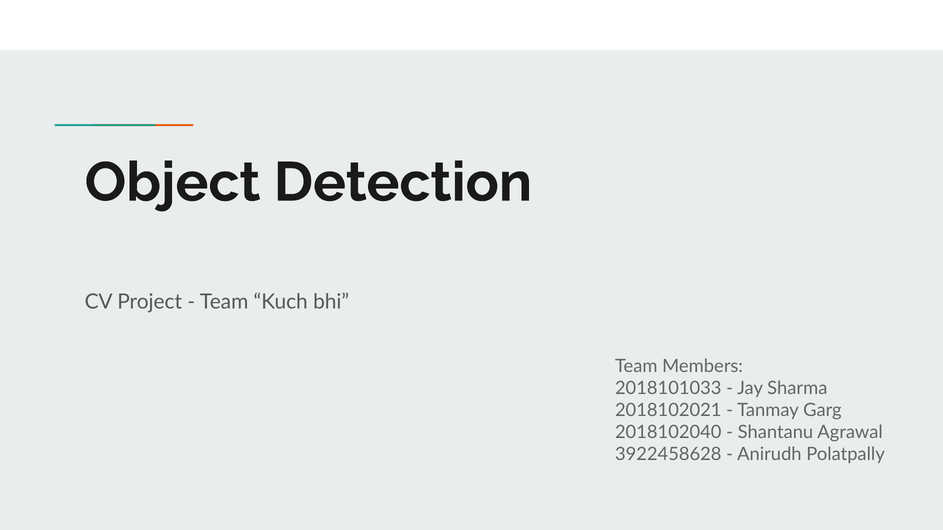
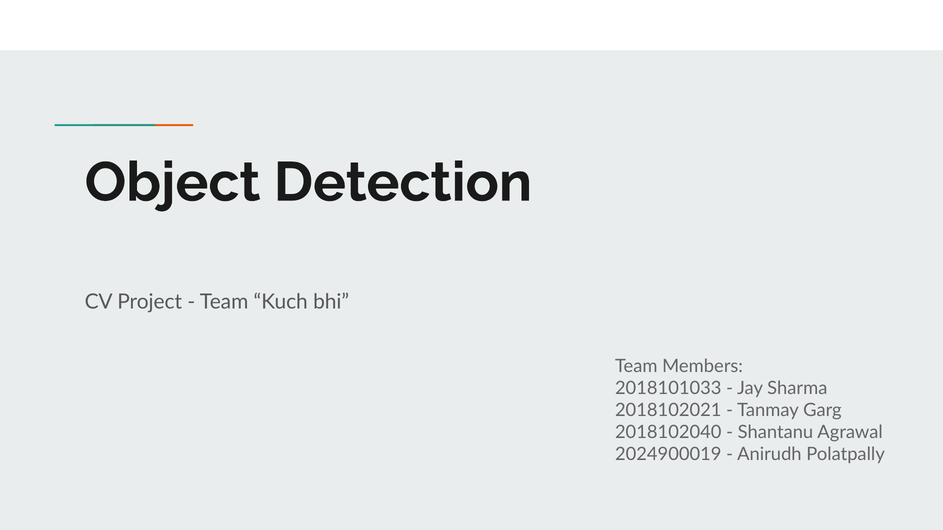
3922458628: 3922458628 -> 2024900019 (668, 455)
